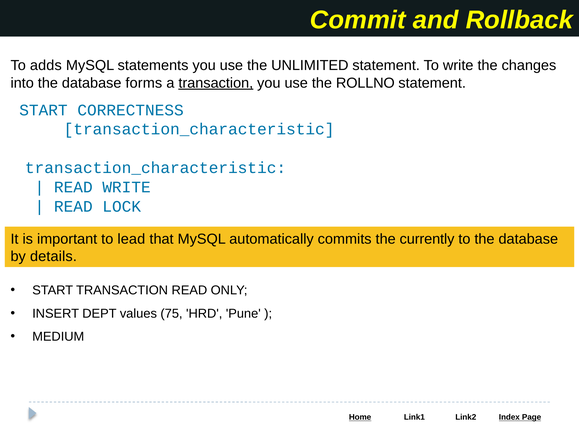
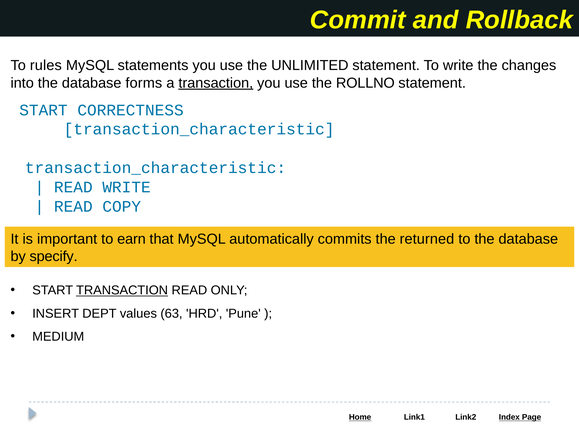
adds: adds -> rules (46, 66)
LOCK: LOCK -> COPY (122, 207)
lead: lead -> earn (131, 239)
currently: currently -> returned (427, 239)
details: details -> specify (54, 257)
TRANSACTION underline: none -> present (122, 291)
75: 75 -> 63 (171, 314)
